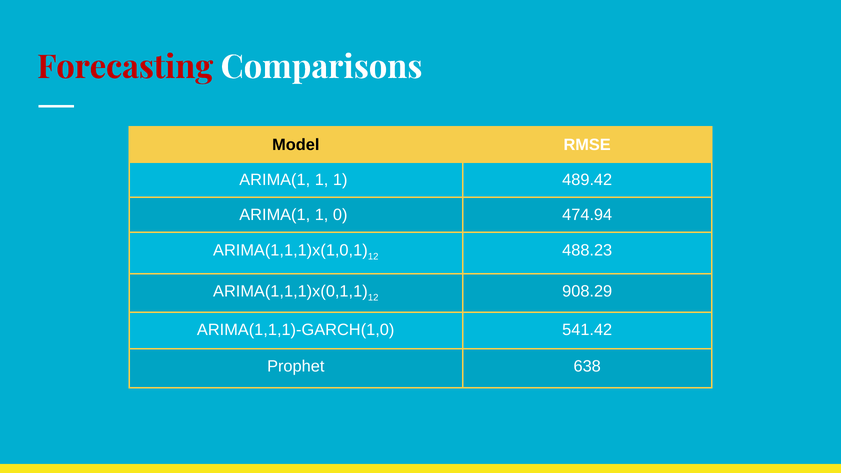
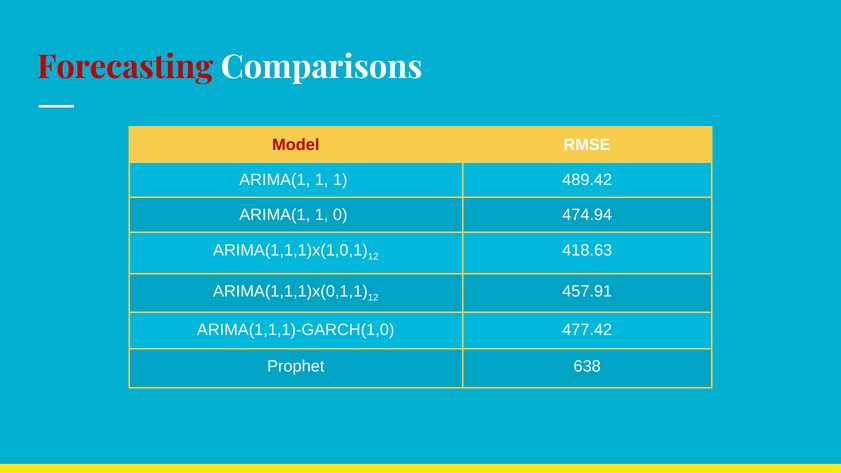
Model colour: black -> red (296, 145)
488.23: 488.23 -> 418.63 (587, 250)
908.29: 908.29 -> 457.91 (587, 291)
541.42: 541.42 -> 477.42 (587, 330)
